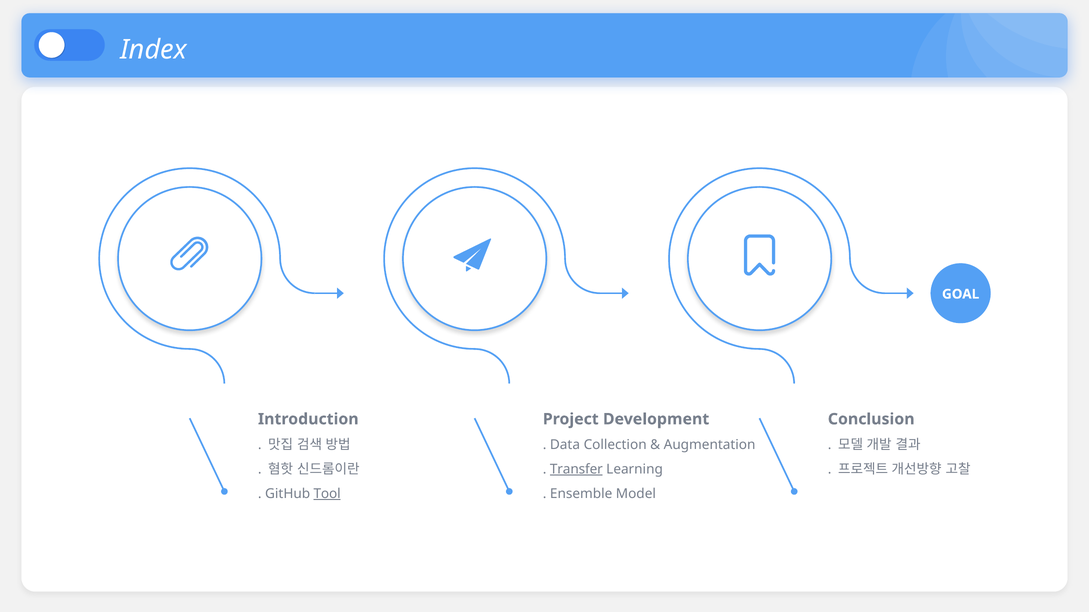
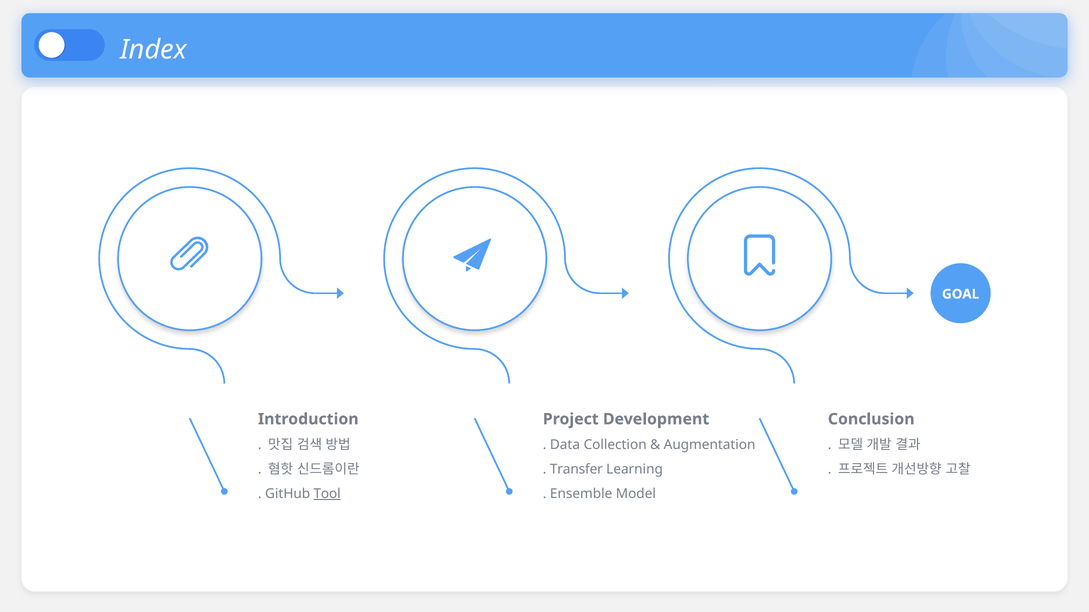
Transfer underline: present -> none (576, 470)
